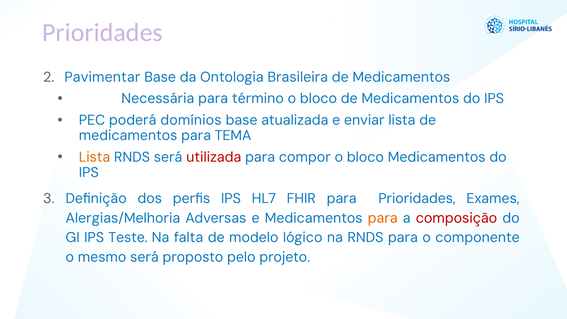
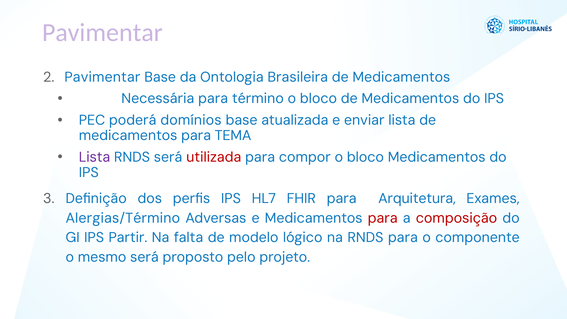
Prioridades: Prioridades -> Pavimentar (103, 32)
Lista colour: orange -> purple (95, 157)
para Prioridades: Prioridades -> Arquitetura (417, 198)
Alergias/Melhoria: Alergias/Melhoria -> Alergias/Término (123, 218)
para colour: orange -> red (383, 218)
Teste: Teste -> Partir (128, 238)
